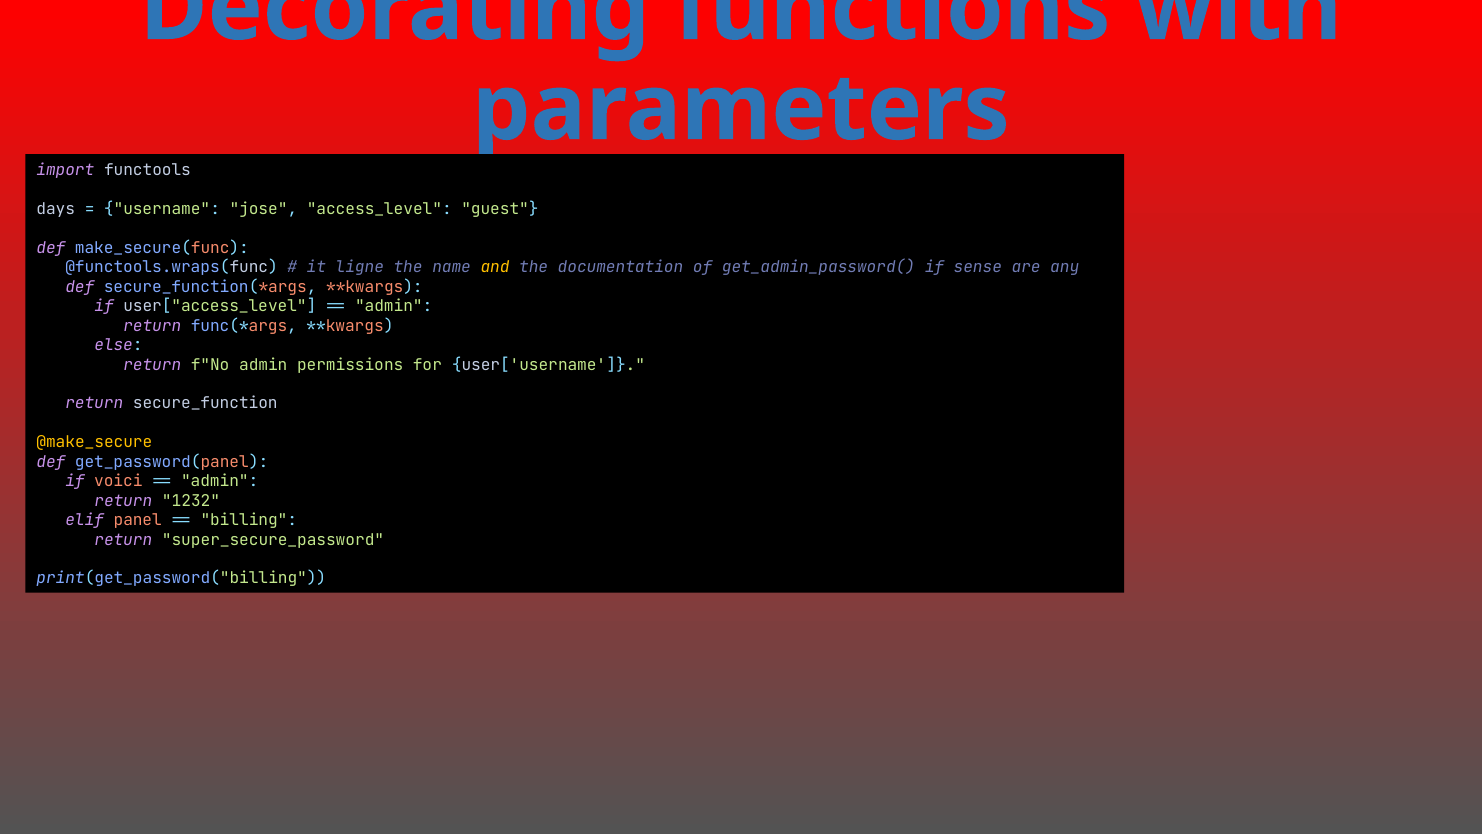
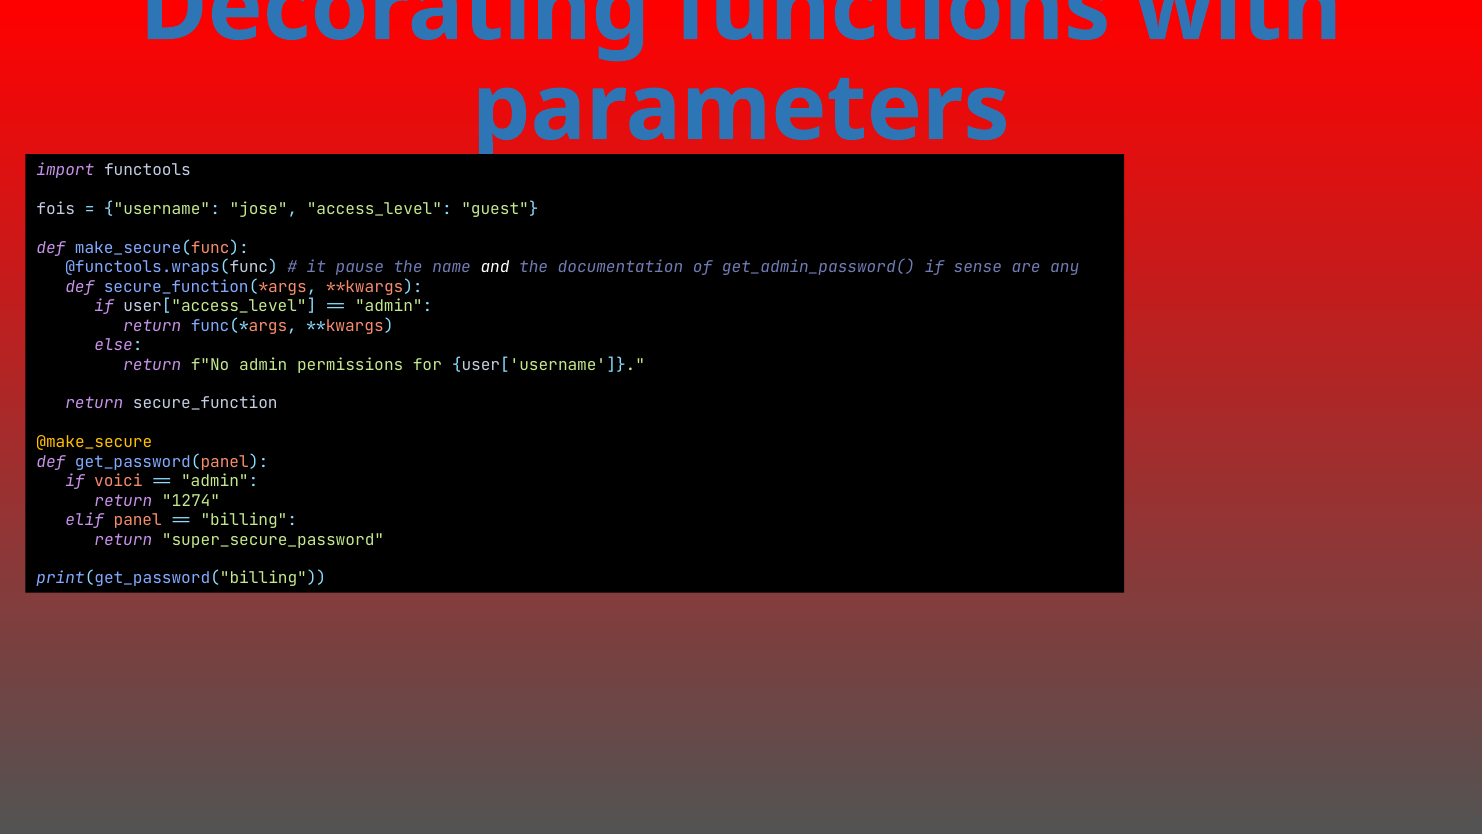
days: days -> fois (56, 209)
ligne: ligne -> pause (360, 267)
and colour: yellow -> white (495, 267)
1232: 1232 -> 1274 (191, 501)
